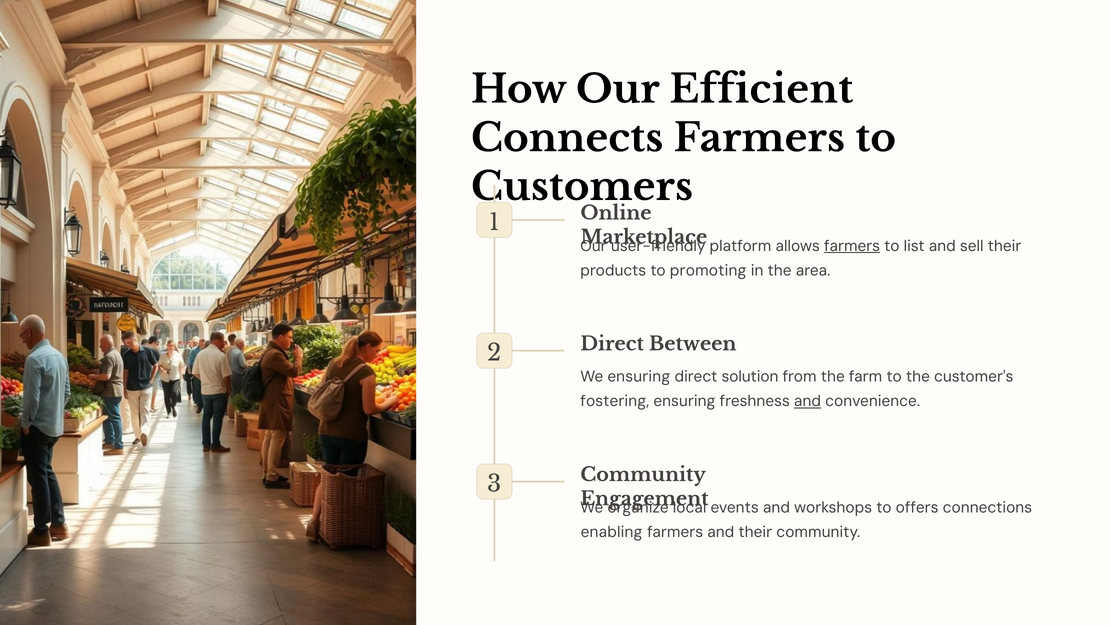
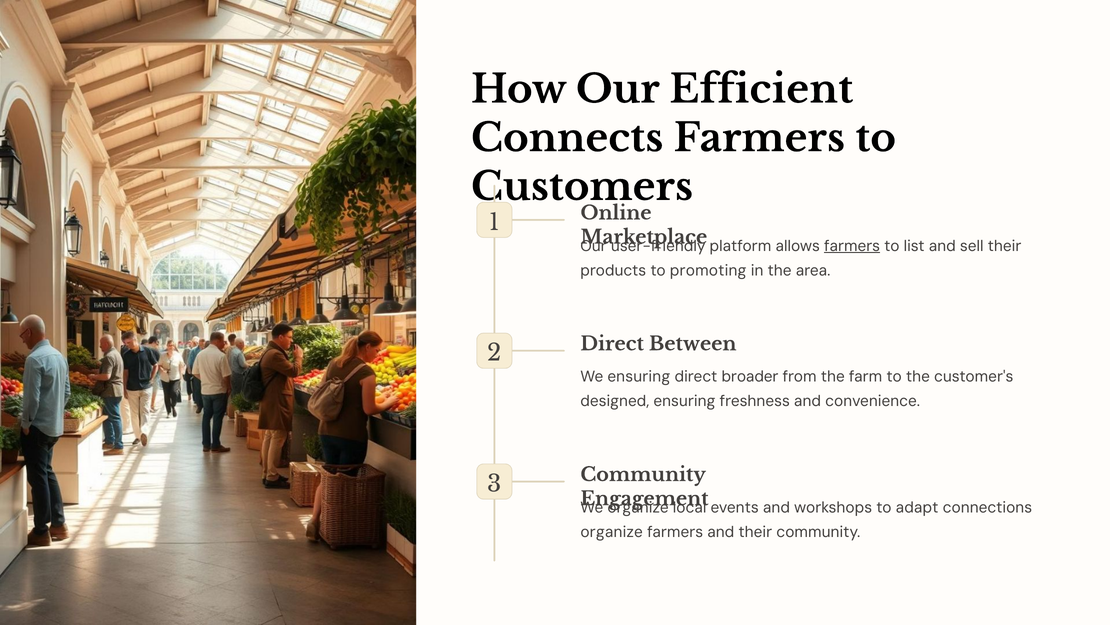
solution: solution -> broader (750, 376)
fostering: fostering -> designed (615, 401)
and underline: present -> none (808, 401)
offers: offers -> adapt (917, 507)
enabling: enabling -> organize (612, 532)
